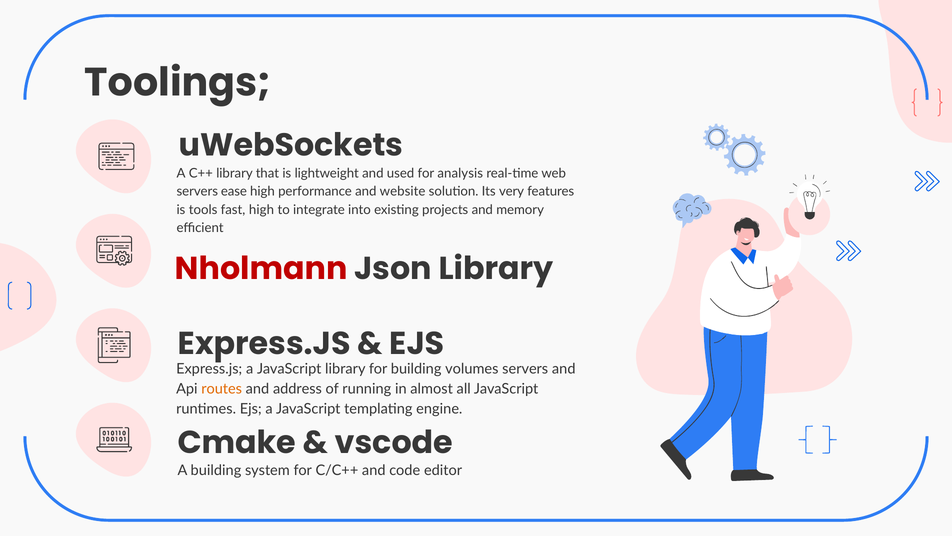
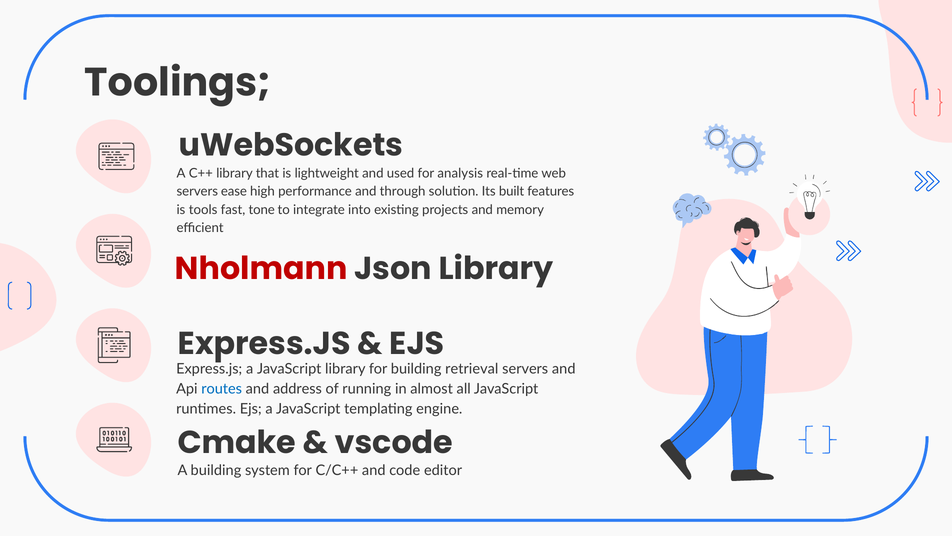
website: website -> through (403, 191)
very: very -> built (512, 191)
fast high: high -> tone (262, 210)
volumes: volumes -> retrieval (472, 369)
routes colour: orange -> blue (222, 389)
